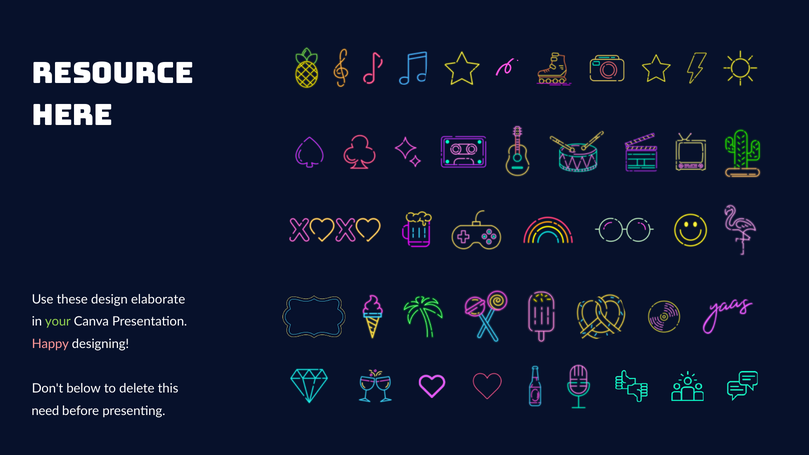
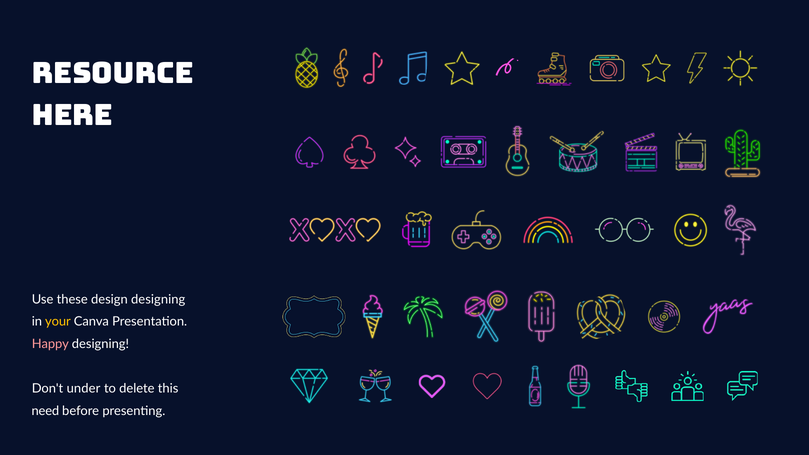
design elaborate: elaborate -> designing (158, 299)
your colour: light green -> yellow (58, 322)
below: below -> under (84, 389)
